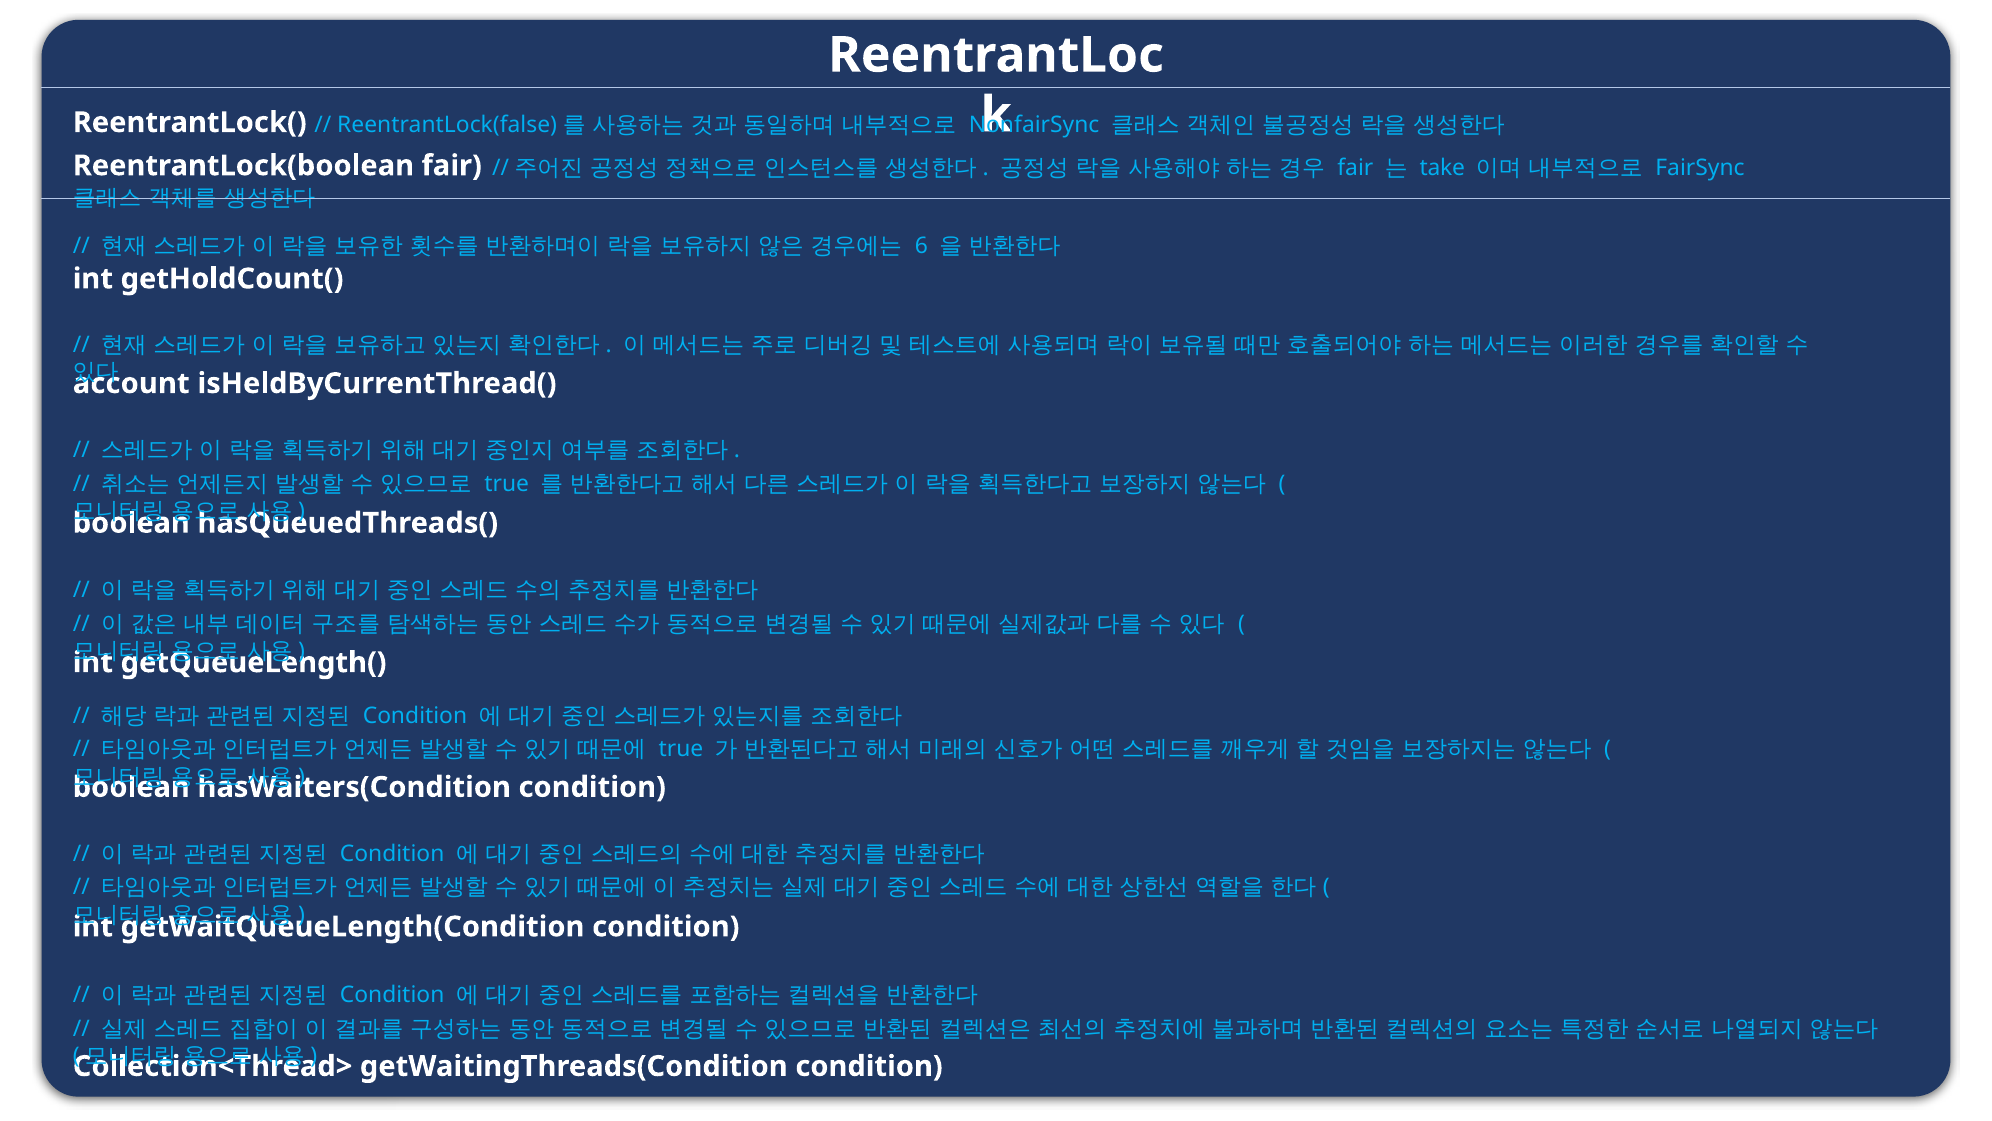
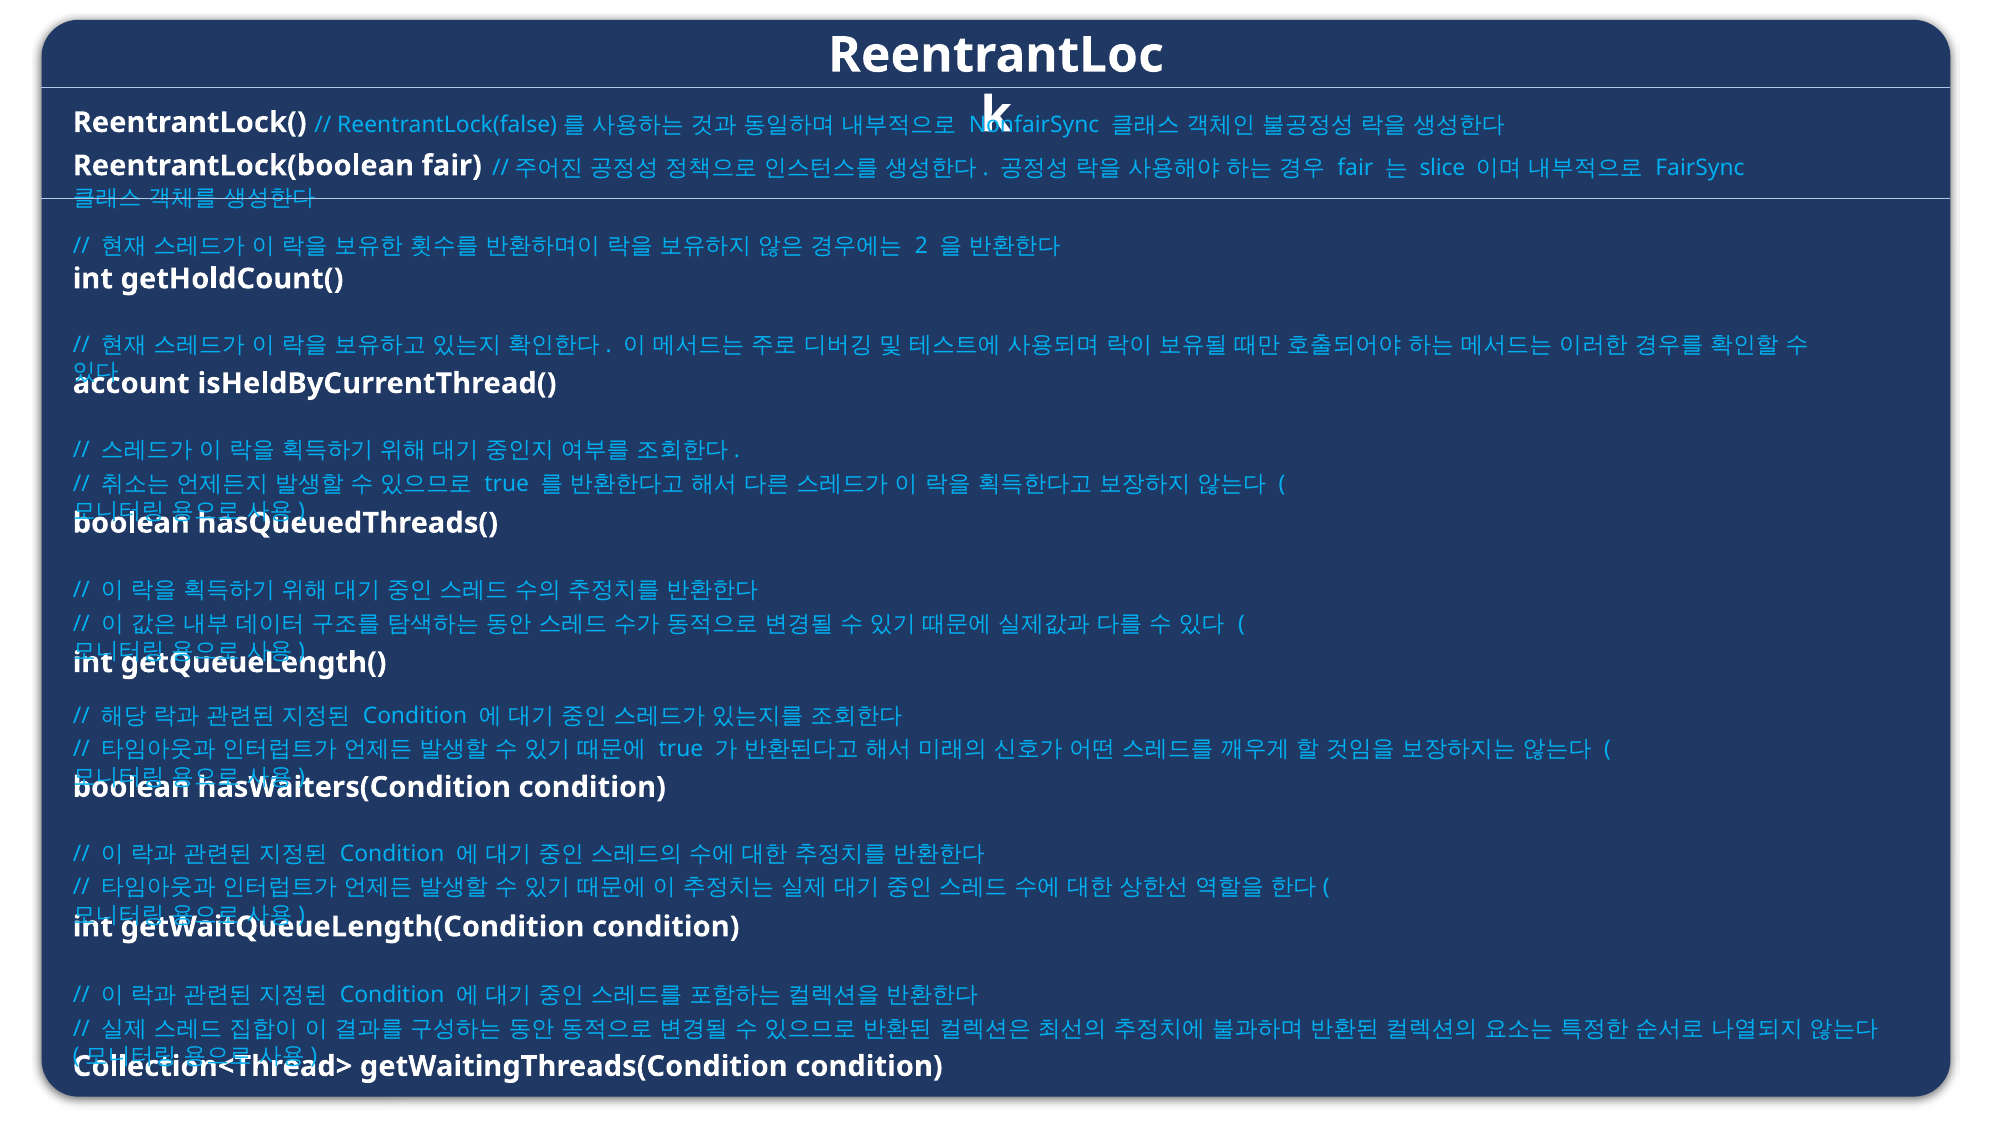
take: take -> slice (1442, 168)
6: 6 -> 2 (921, 246)
